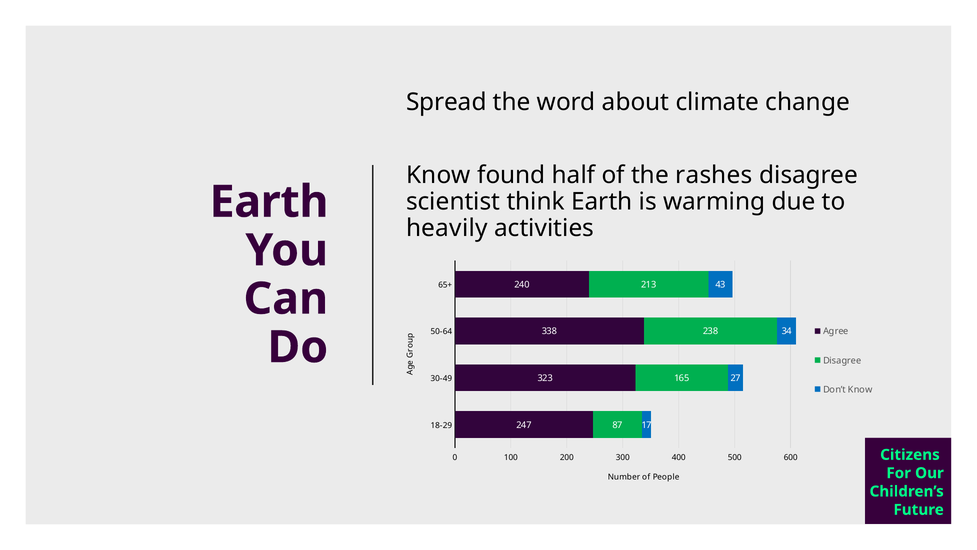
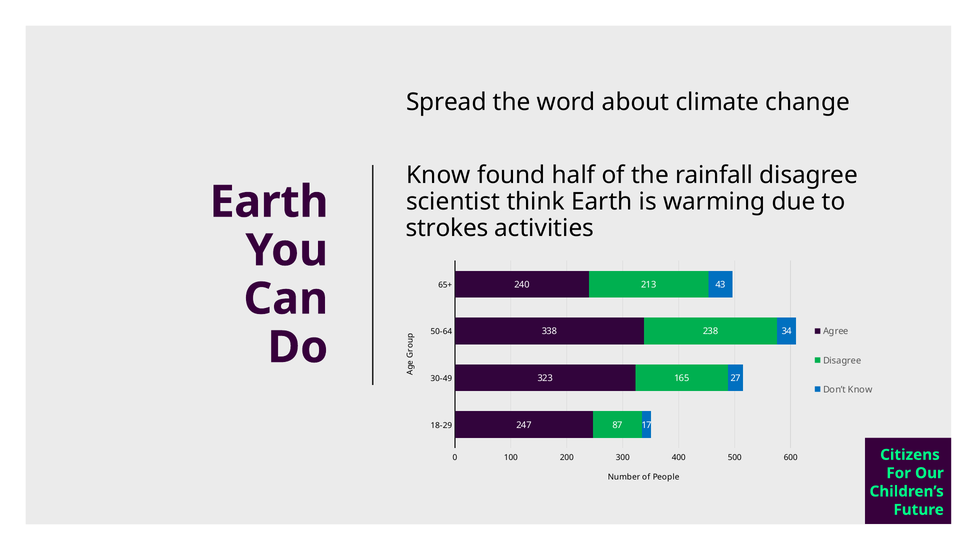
rashes: rashes -> rainfall (714, 175)
heavily: heavily -> strokes (447, 228)
